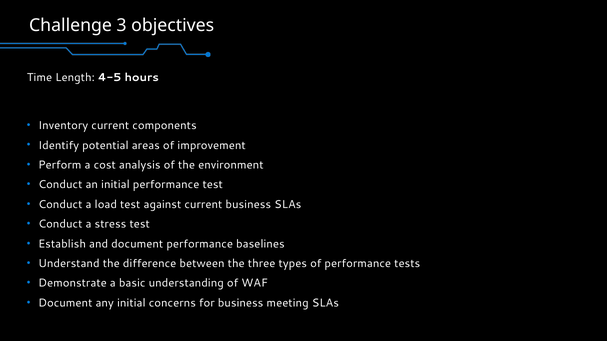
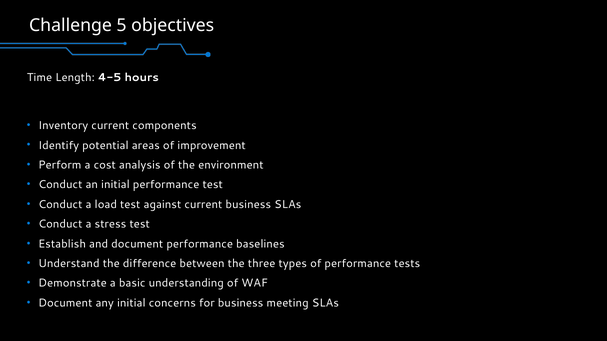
3: 3 -> 5 (122, 25)
